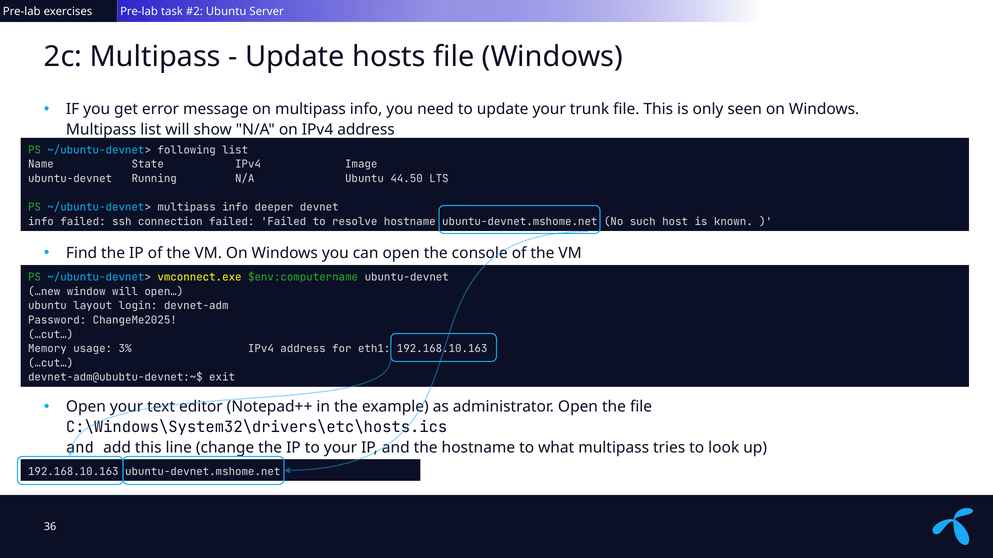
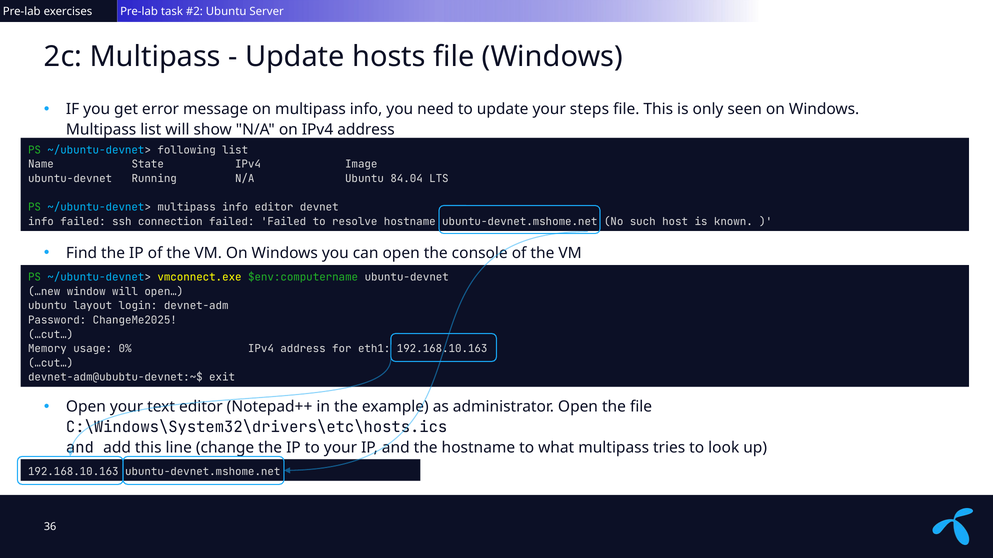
trunk: trunk -> steps (589, 109)
44.50: 44.50 -> 84.04 (407, 179)
deeper-devnet: deeper-devnet -> editor-devnet (297, 208)
3%: 3% -> 0% (125, 349)
